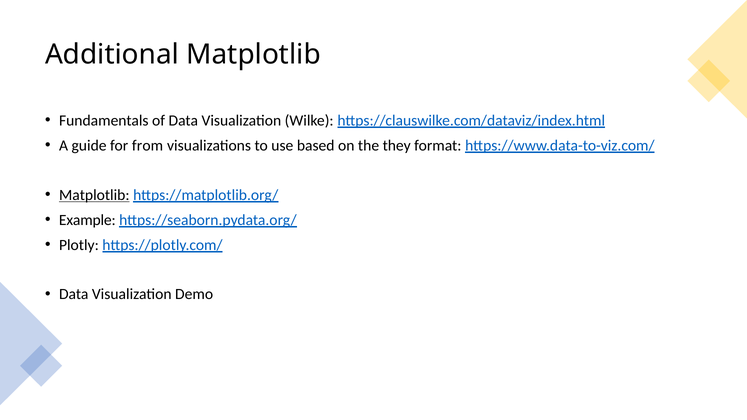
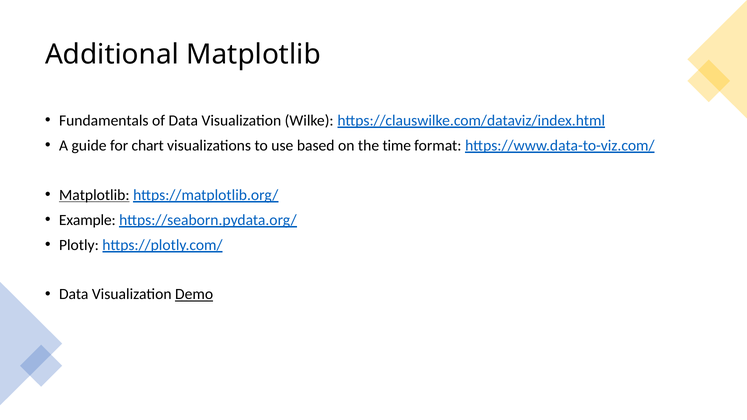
from: from -> chart (148, 146)
they: they -> time (397, 146)
Demo underline: none -> present (194, 294)
